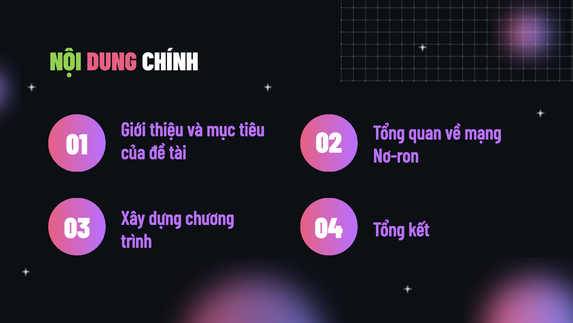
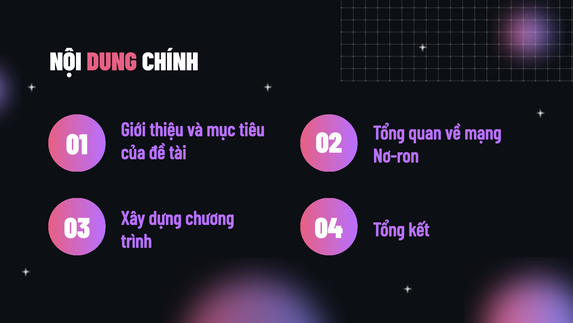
NỘI colour: light green -> white (66, 62)
